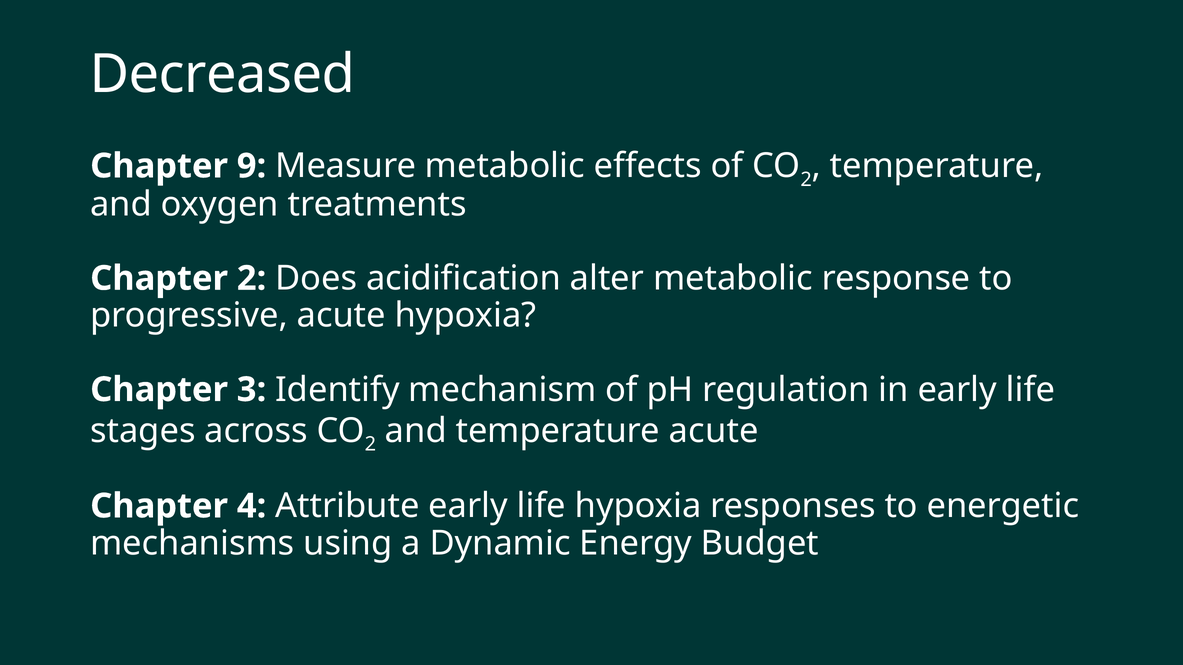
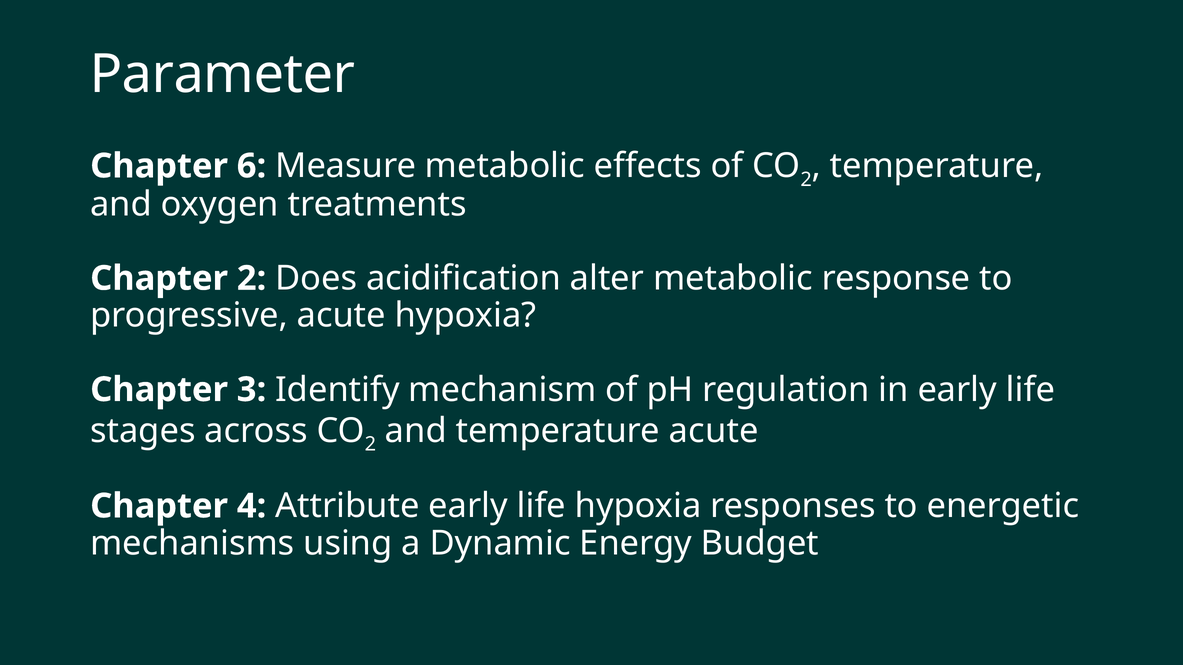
Decreased: Decreased -> Parameter (222, 75)
9: 9 -> 6 (252, 166)
